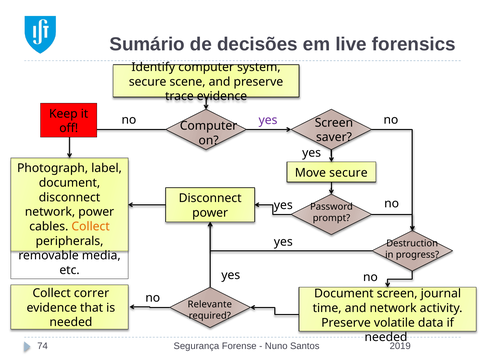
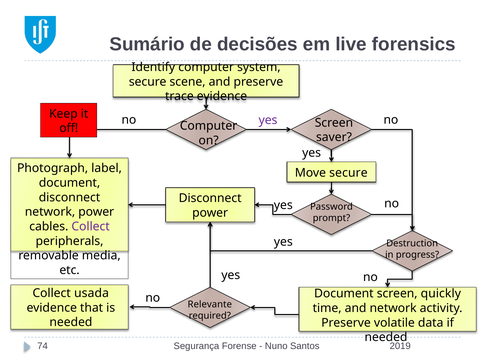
Collect colour: orange -> purple (91, 226)
correr: correr -> usada (92, 293)
journal: journal -> quickly (441, 293)
